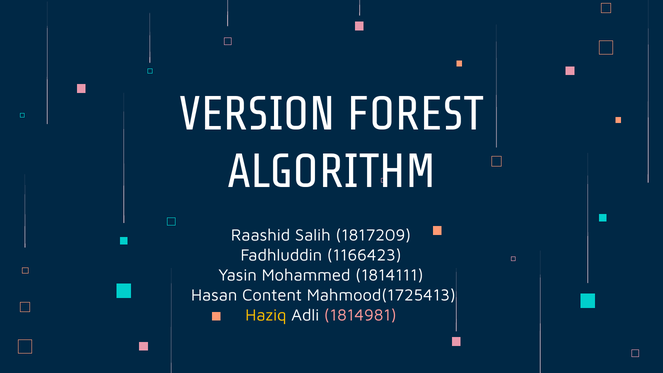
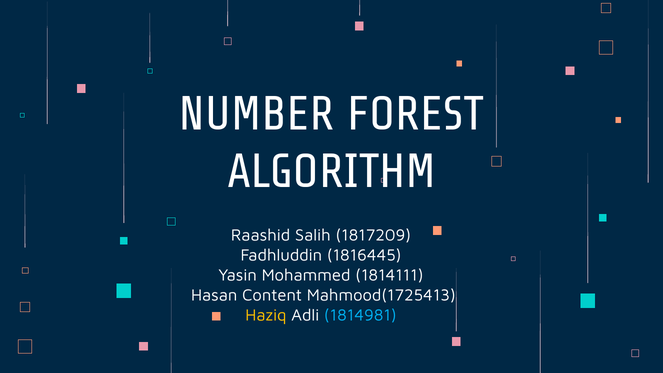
VERSION: VERSION -> NUMBER (257, 114)
1166423: 1166423 -> 1816445 (364, 255)
1814981 colour: pink -> light blue (360, 315)
